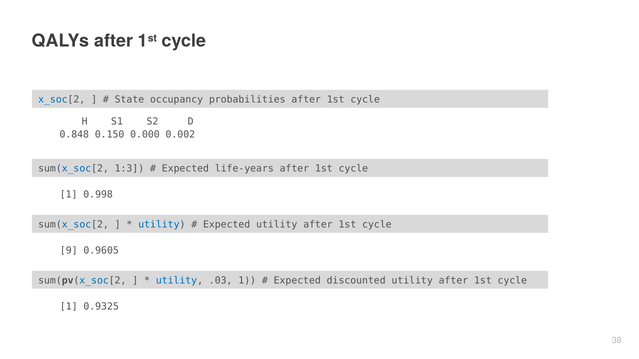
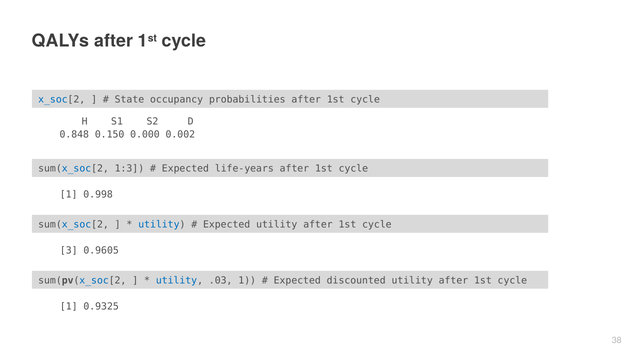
9: 9 -> 3 (69, 251)
